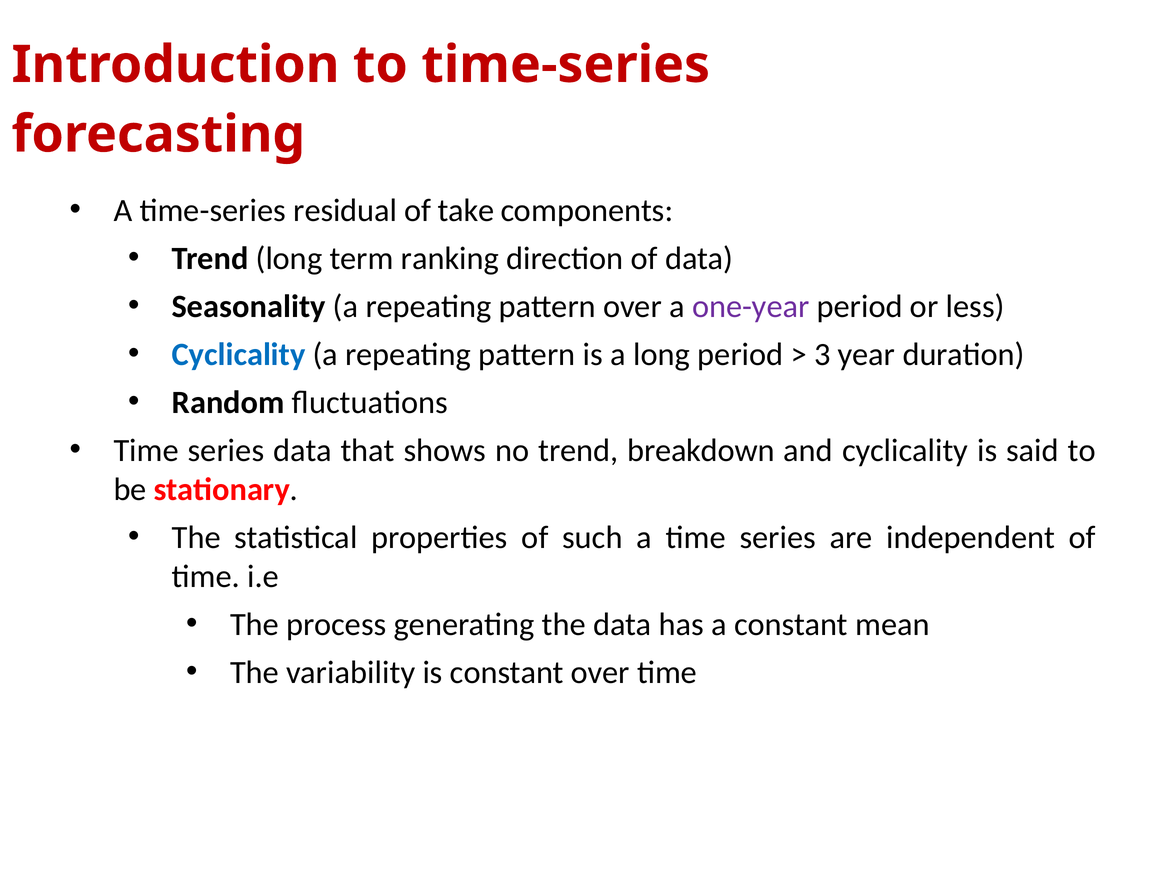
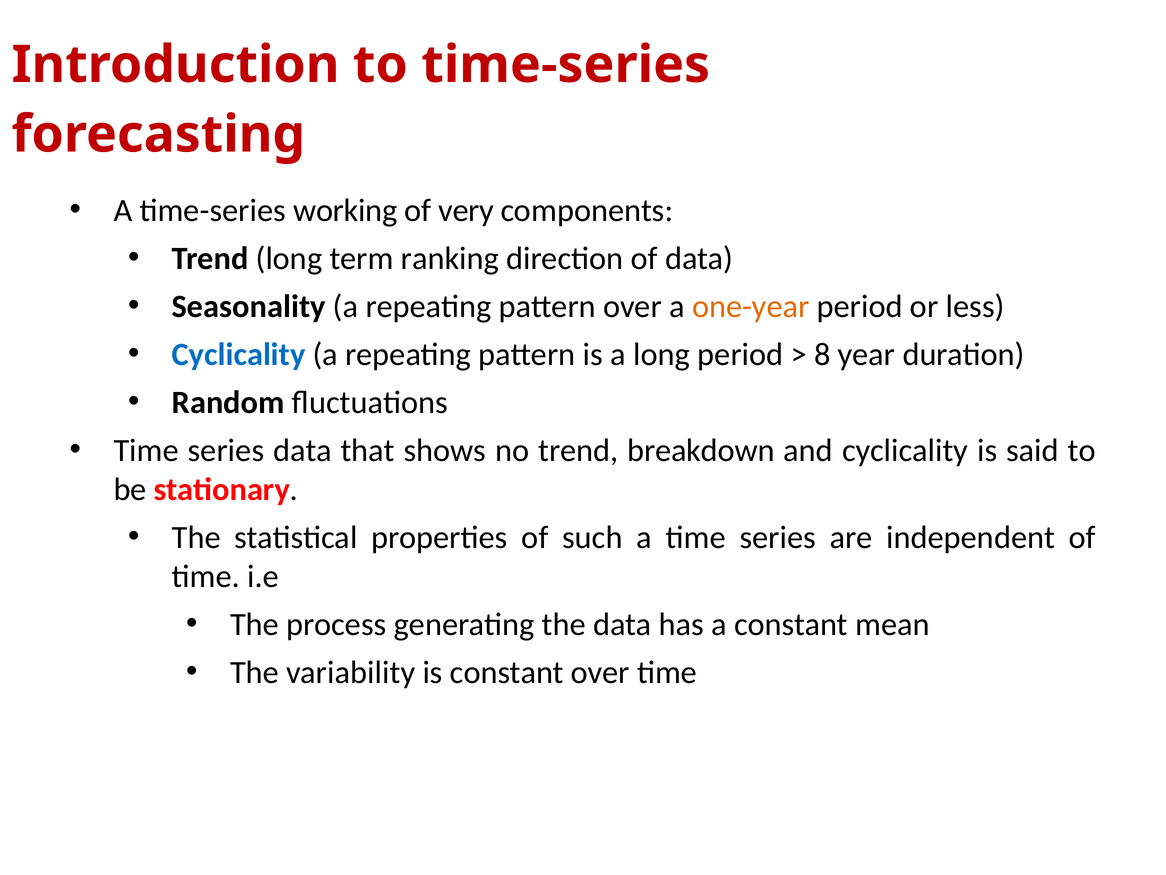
residual: residual -> working (345, 210)
take: take -> very (466, 210)
one-year colour: purple -> orange (751, 306)
3: 3 -> 8 (822, 354)
